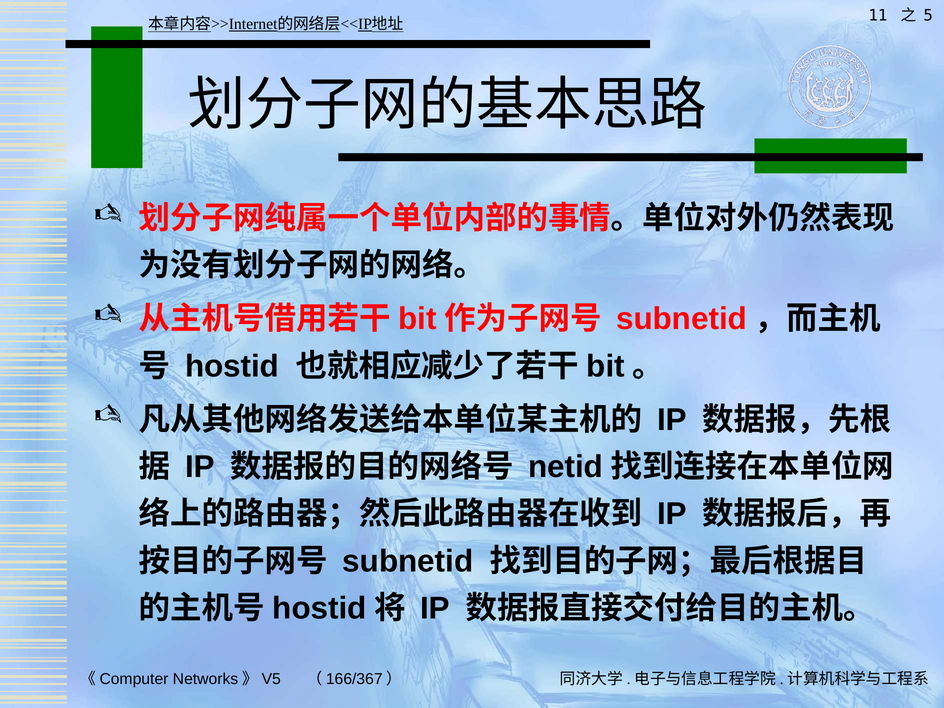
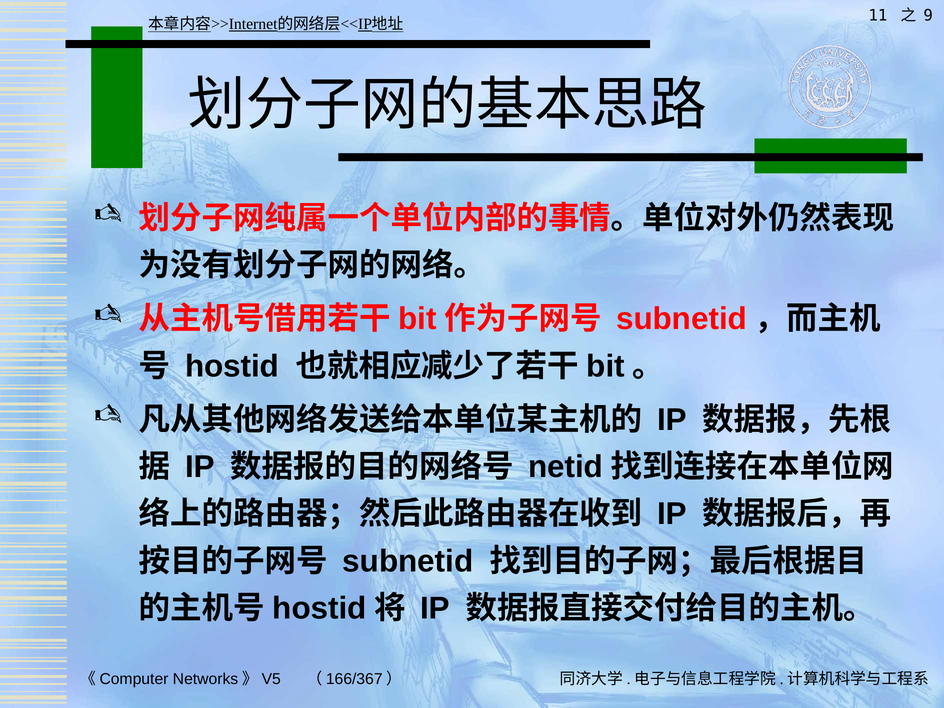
5: 5 -> 9 (928, 15)
